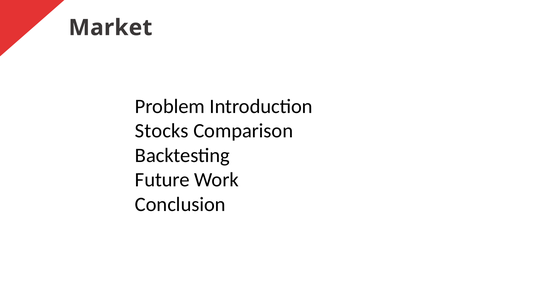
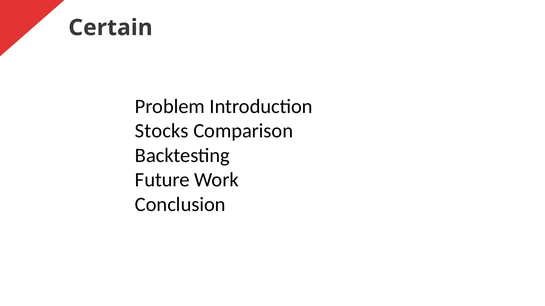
Market: Market -> Certain (110, 28)
